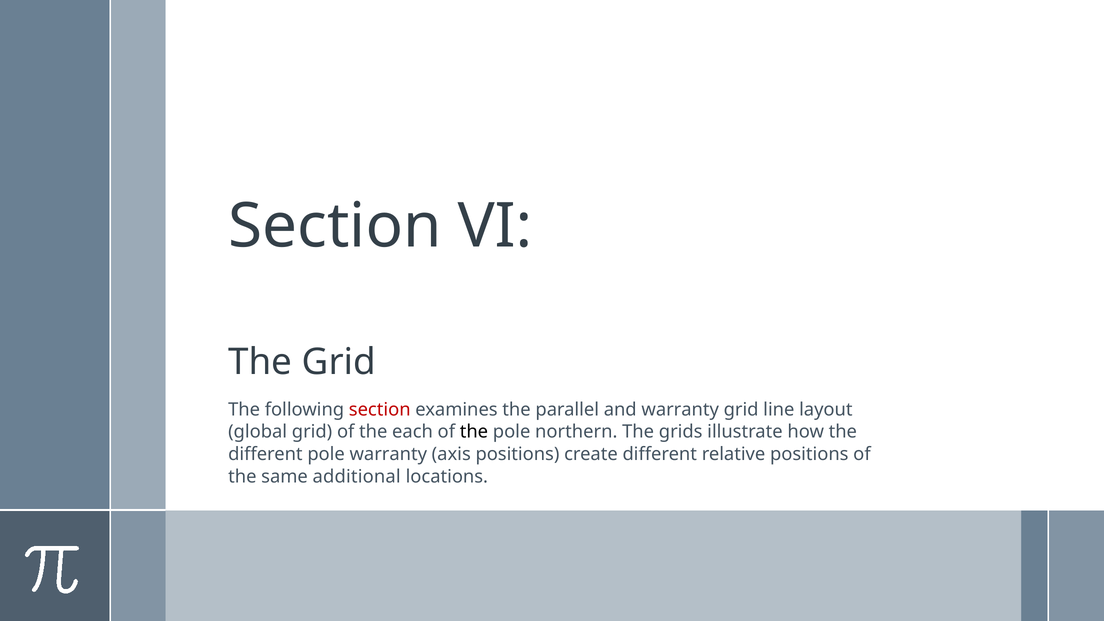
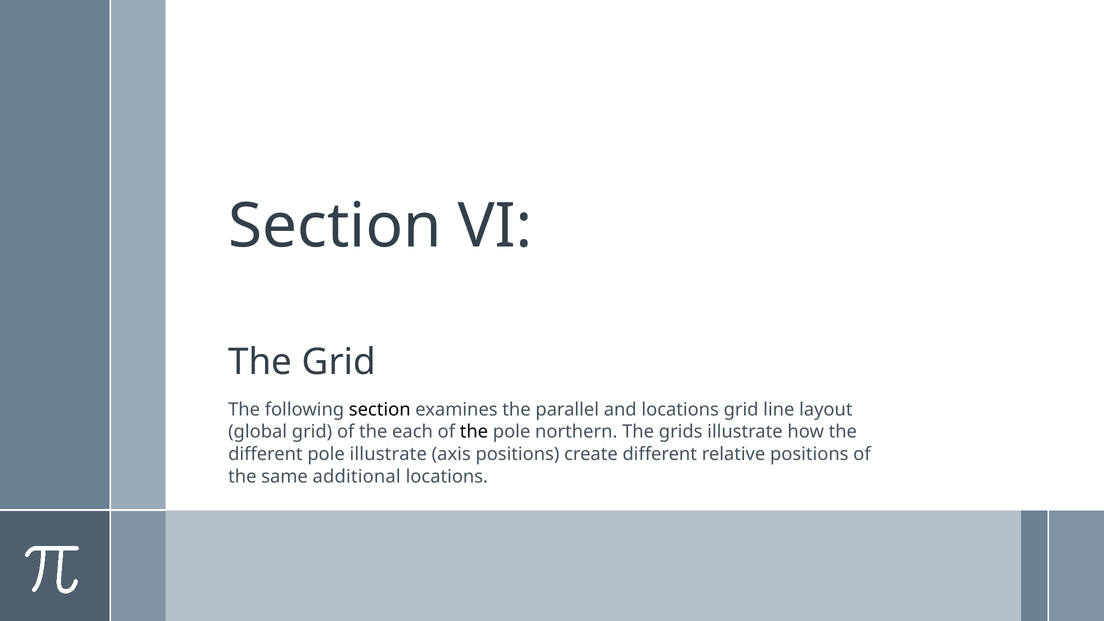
section colour: red -> black (380, 410)
and warranty: warranty -> locations (680, 410)
pole warranty: warranty -> illustrate (388, 455)
